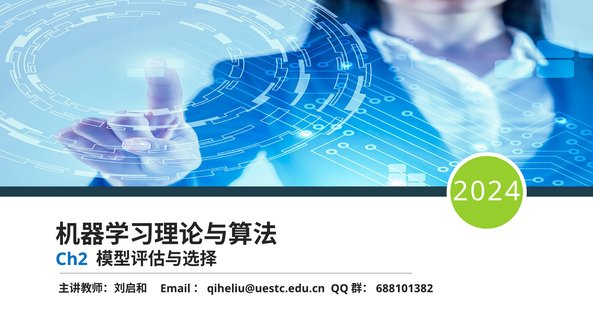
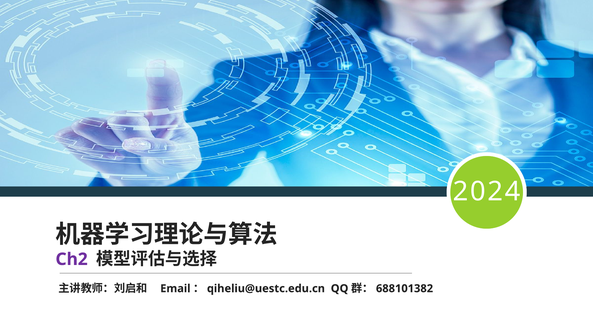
Ch2 colour: blue -> purple (72, 259)
